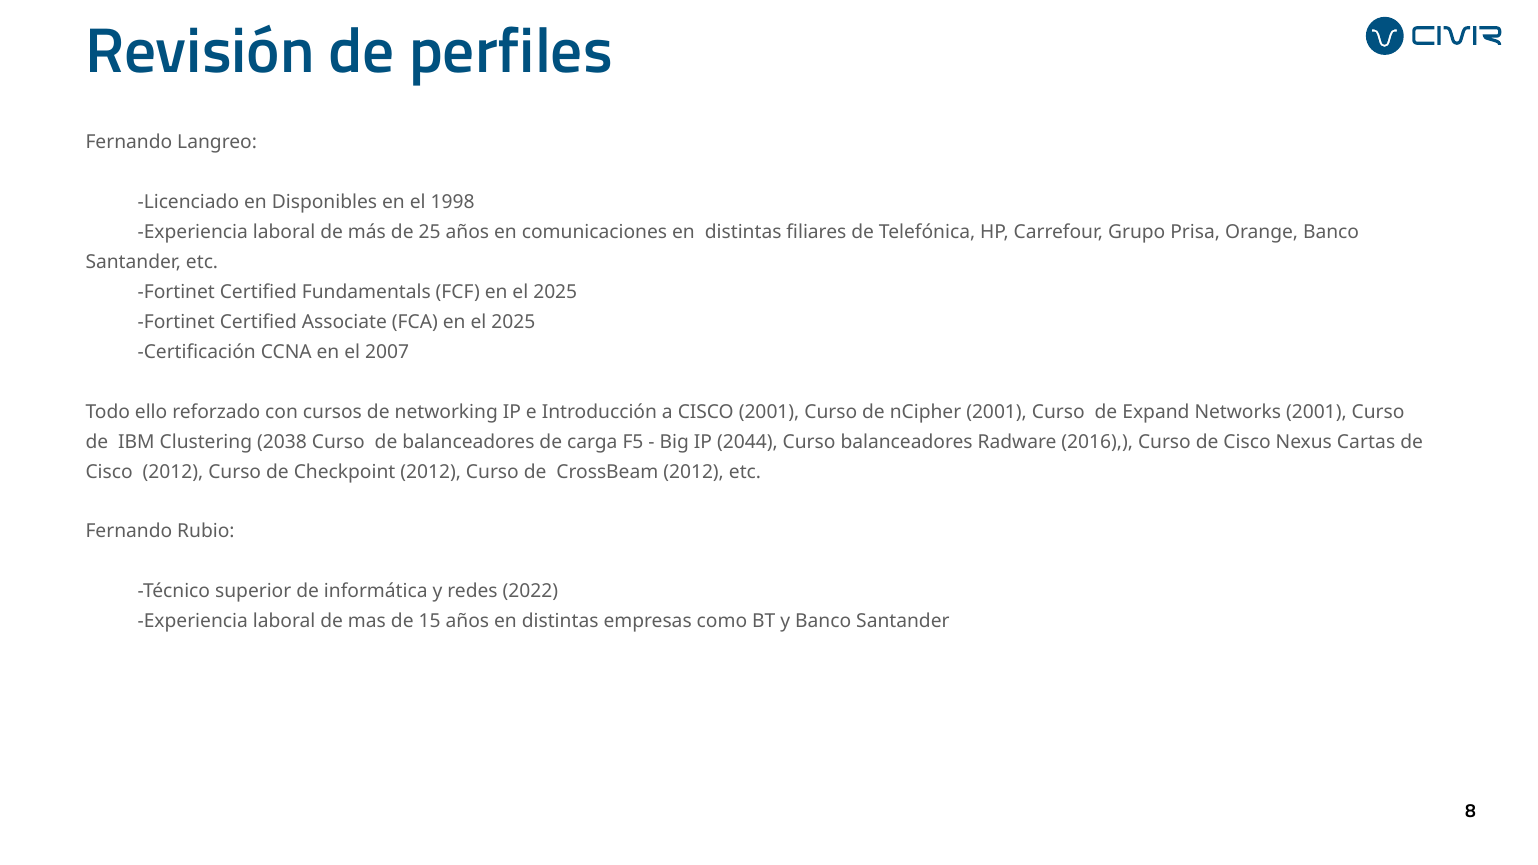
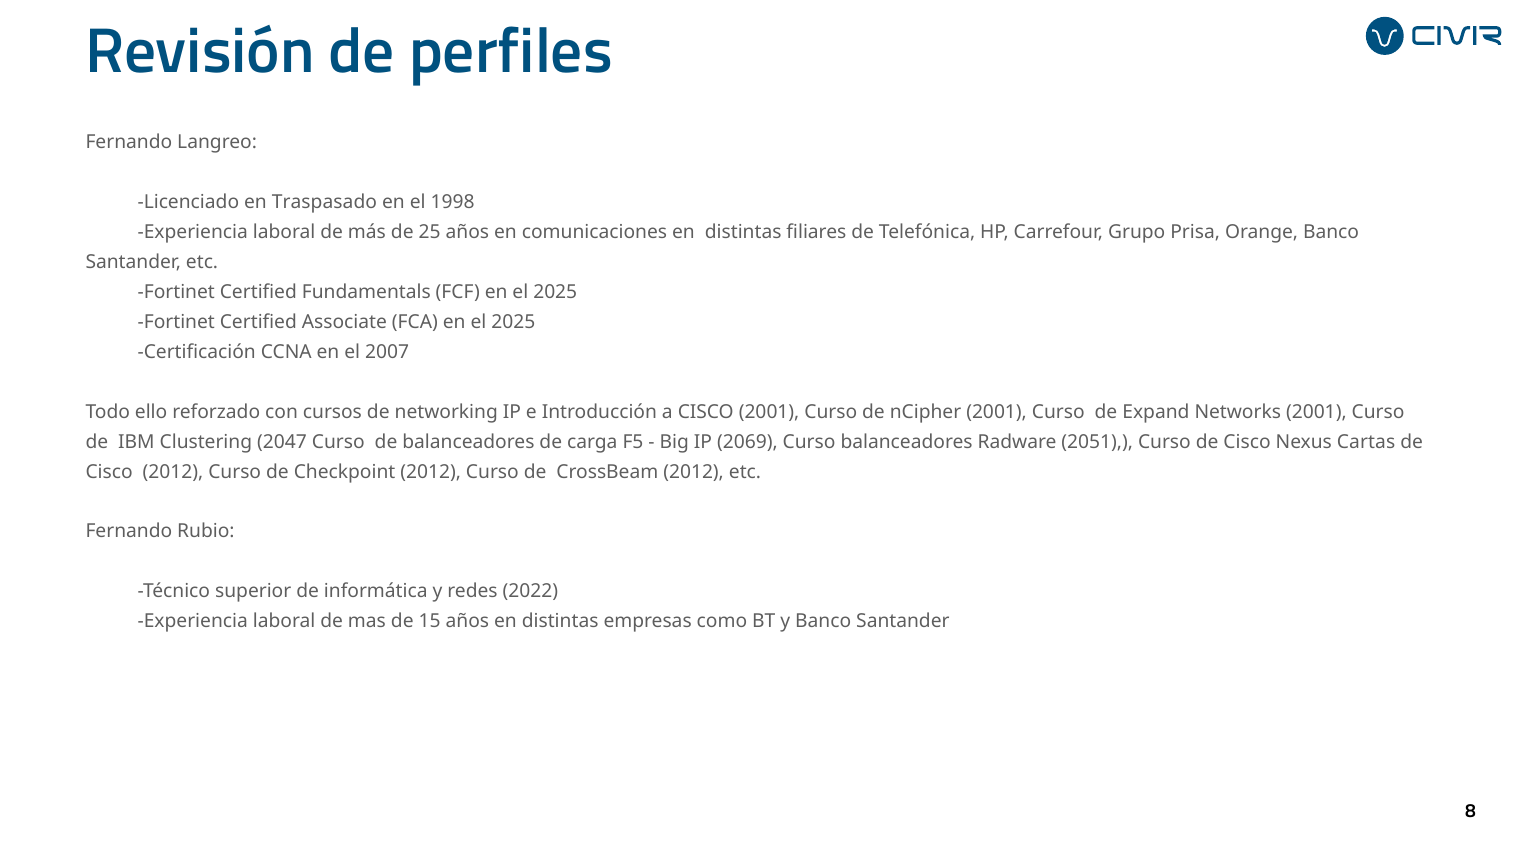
Disponibles: Disponibles -> Traspasado (324, 202)
2038: 2038 -> 2047 (282, 442)
2044: 2044 -> 2069 (747, 442)
2016: 2016 -> 2051 (1097, 442)
